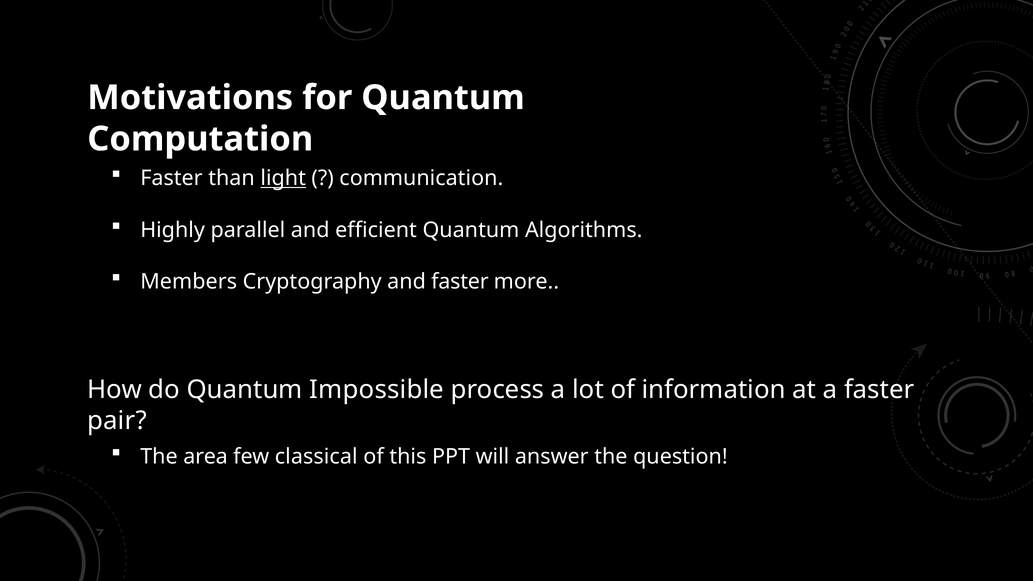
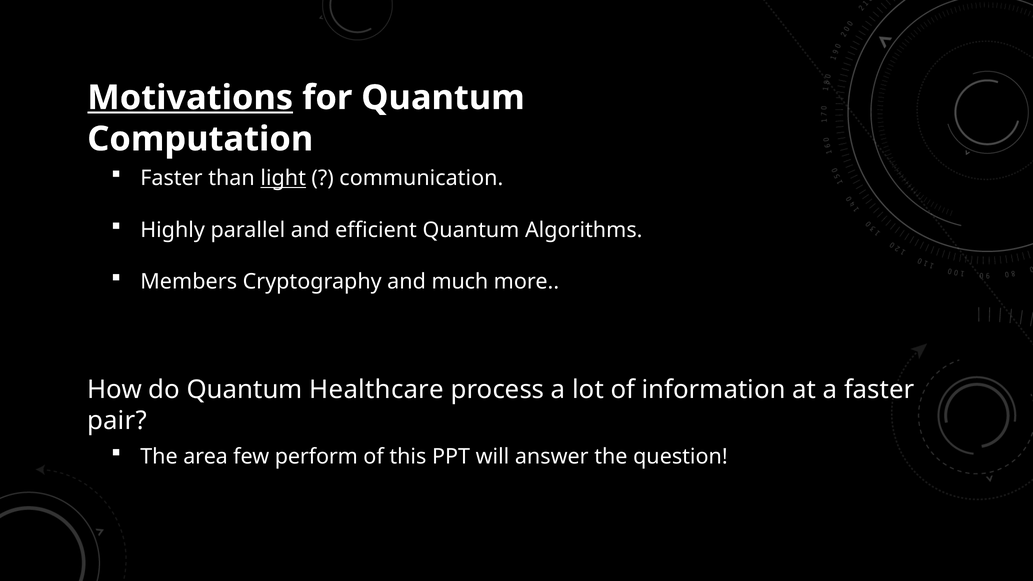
Motivations underline: none -> present (190, 98)
and faster: faster -> much (460, 282)
Impossible: Impossible -> Healthcare (377, 390)
classical: classical -> perform (316, 457)
